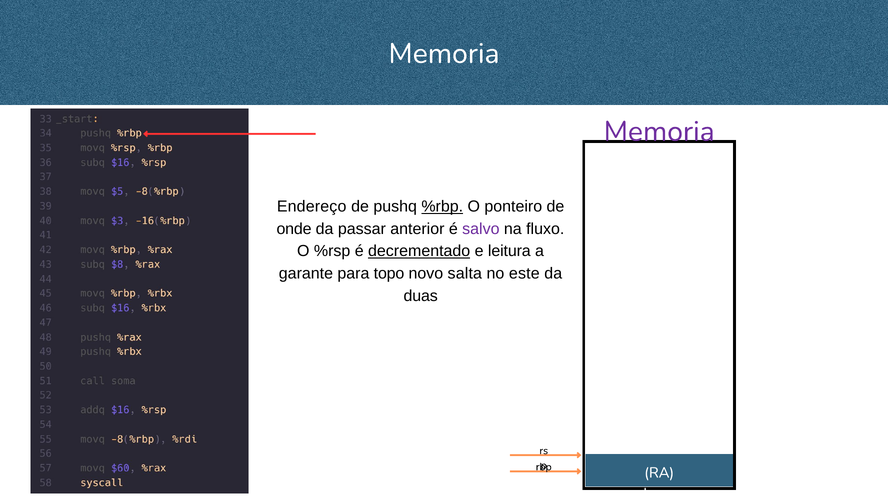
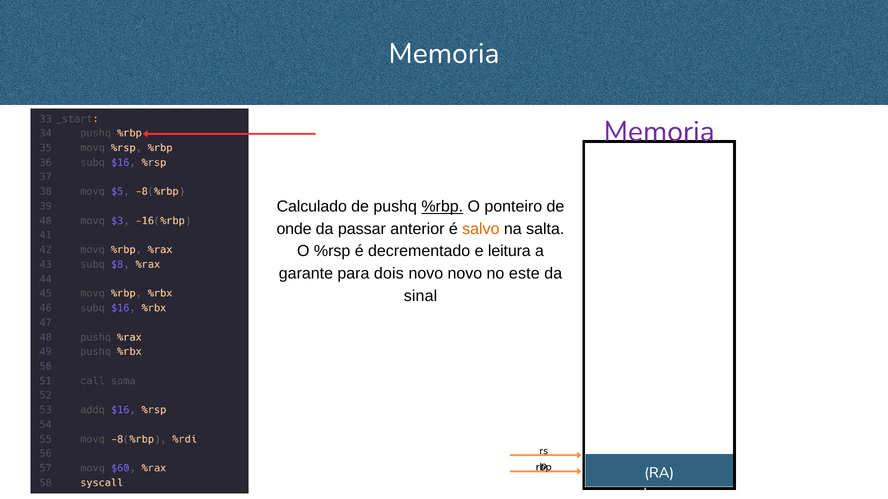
Endereço: Endereço -> Calculado (312, 207)
salvo colour: purple -> orange (481, 229)
fluxo: fluxo -> salta (545, 229)
decrementado underline: present -> none (419, 251)
topo: topo -> dois (389, 274)
novo salta: salta -> novo (465, 274)
duas: duas -> sinal (420, 296)
